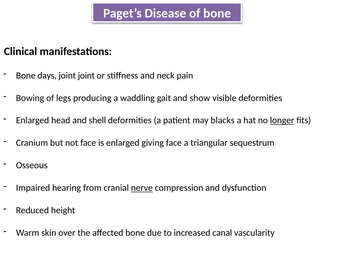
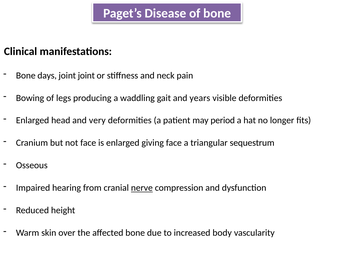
show: show -> years (200, 98)
shell: shell -> very (97, 120)
blacks: blacks -> period (223, 120)
longer underline: present -> none (282, 120)
canal: canal -> body (222, 233)
